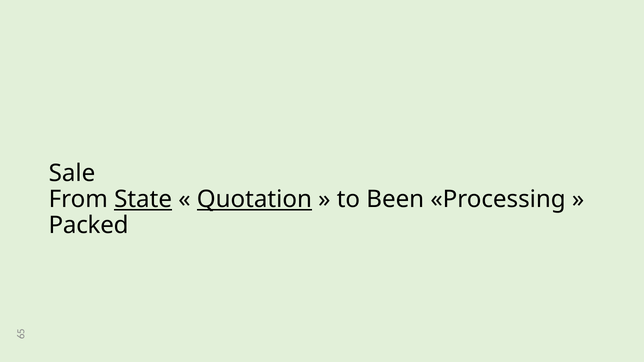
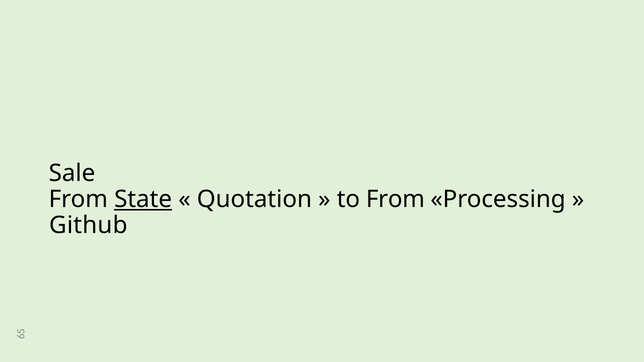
Quotation underline: present -> none (254, 199)
to Been: Been -> From (395, 199)
Packed: Packed -> Github (88, 225)
